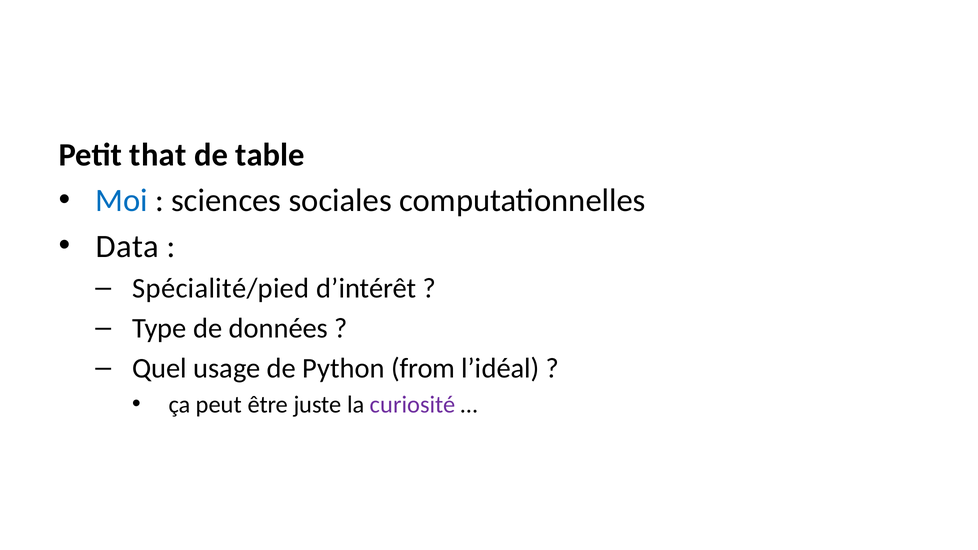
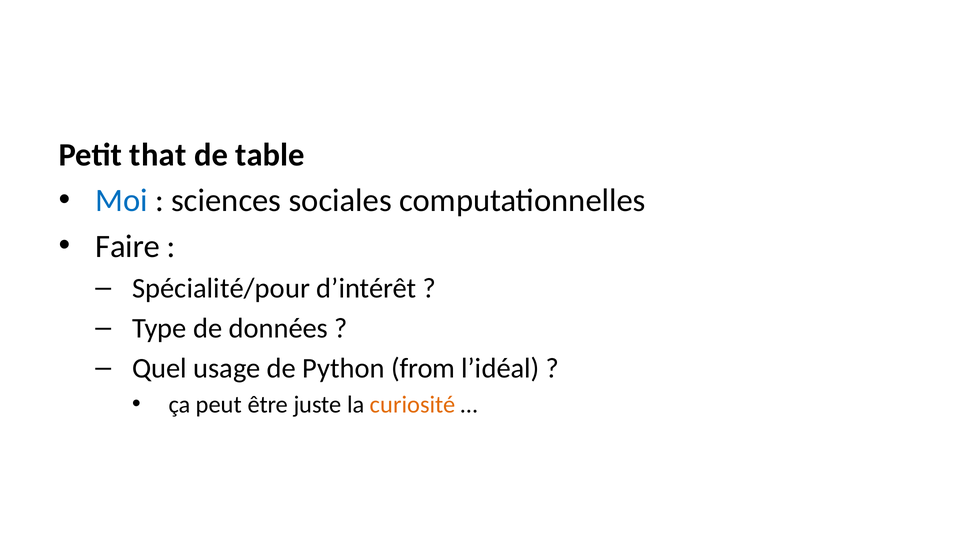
Data: Data -> Faire (128, 246)
Spécialité/pied: Spécialité/pied -> Spécialité/pour (221, 288)
curiosité colour: purple -> orange (413, 405)
